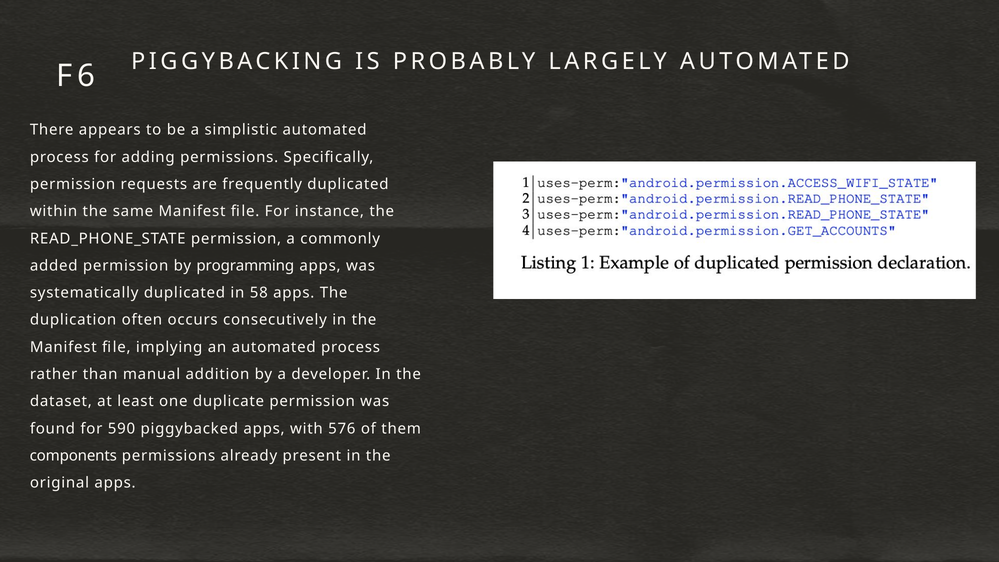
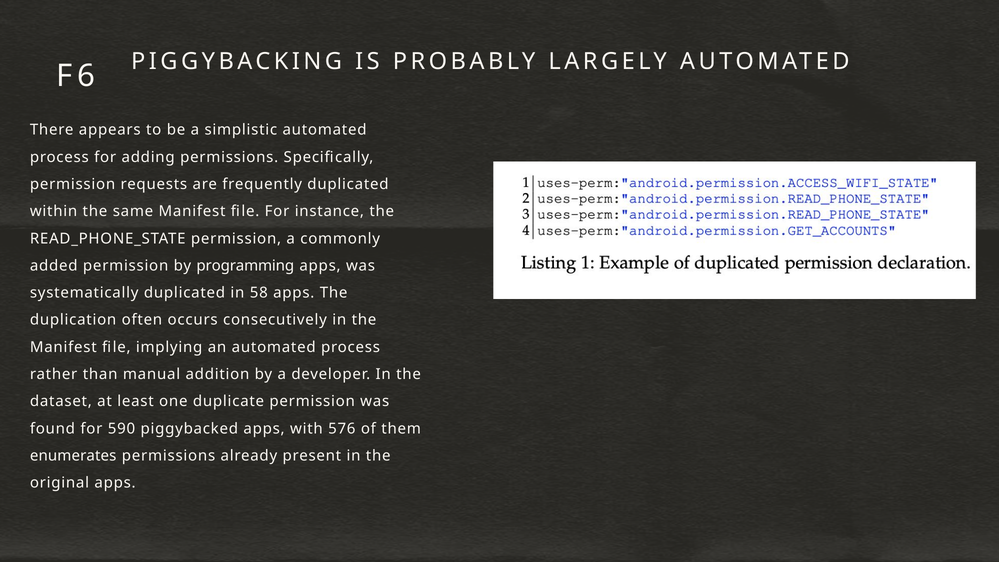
components: components -> enumerates (73, 456)
